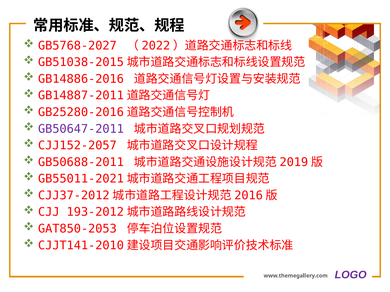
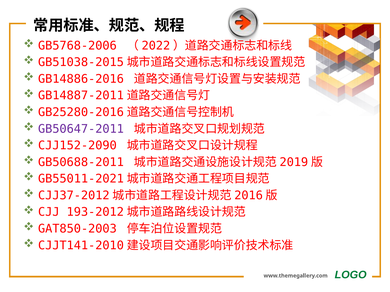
GB5768-2027: GB5768-2027 -> GB5768-2006 (77, 46)
CJJ152-2057: CJJ152-2057 -> CJJ152-2090 (77, 146)
GAT850-2053: GAT850-2053 -> GAT850-2003 (77, 229)
LOGO colour: purple -> green (351, 275)
